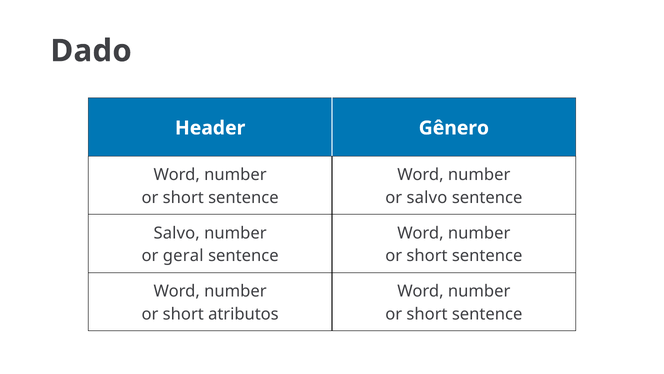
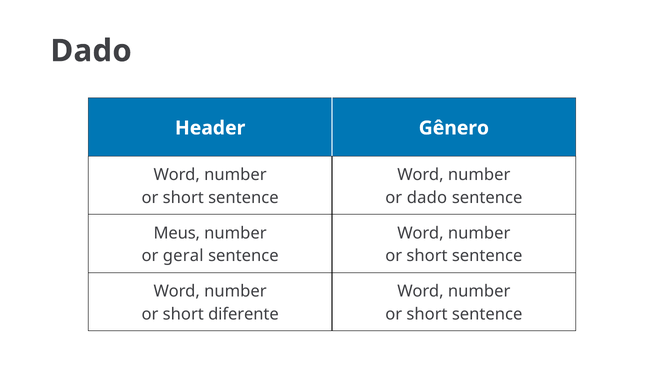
or salvo: salvo -> dado (427, 197)
Salvo: Salvo -> Meus (177, 233)
atributos: atributos -> diferente (243, 314)
